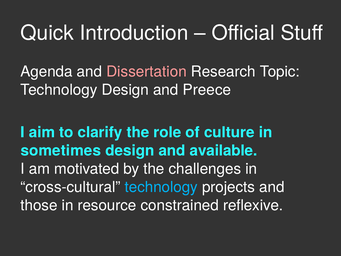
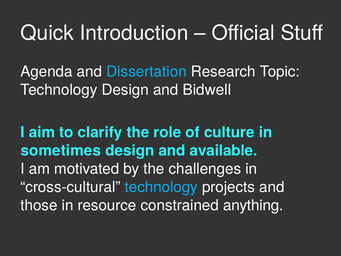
Dissertation colour: pink -> light blue (146, 72)
Preece: Preece -> Bidwell (207, 90)
reflexive: reflexive -> anything (253, 205)
